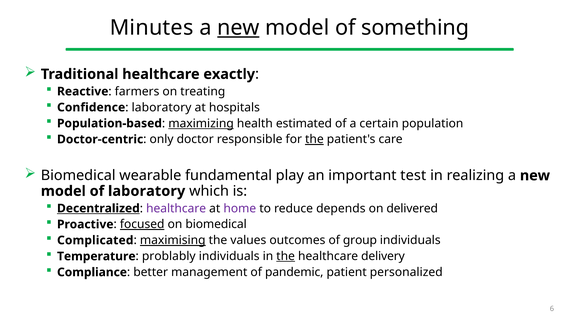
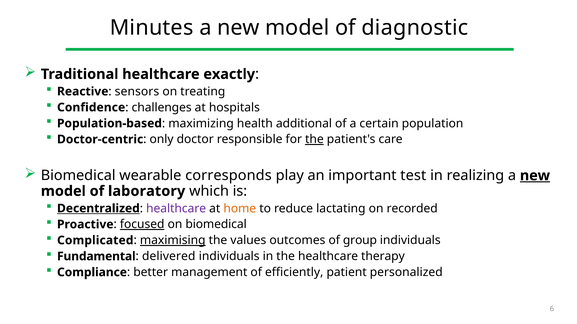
new underline: present -> none (238, 28)
something: something -> diagnostic (415, 28)
farmers: farmers -> sensors (137, 92)
laboratory: laboratory -> challenges (162, 108)
maximizing underline: present -> none (201, 124)
estimated: estimated -> additional (304, 124)
fundamental: fundamental -> corresponds (228, 176)
new underline: none -> present (535, 176)
home colour: purple -> orange (240, 209)
depends: depends -> lactating (341, 209)
delivered: delivered -> recorded (412, 209)
Temperature: Temperature -> Fundamental (96, 257)
problably: problably -> delivered (169, 257)
the underline: present -> none (286, 257)
delivery: delivery -> therapy (383, 257)
pandemic: pandemic -> efficiently (294, 273)
